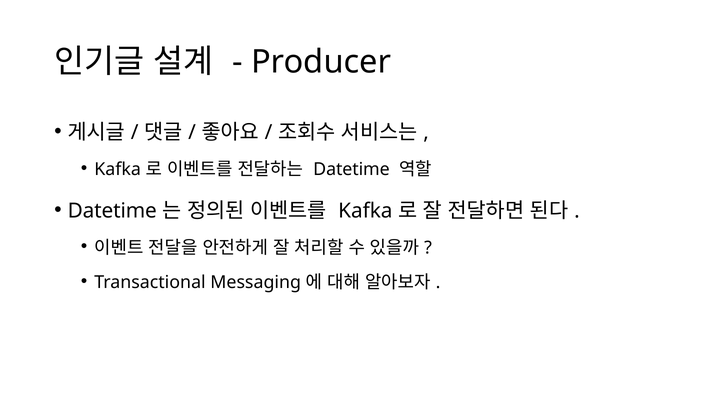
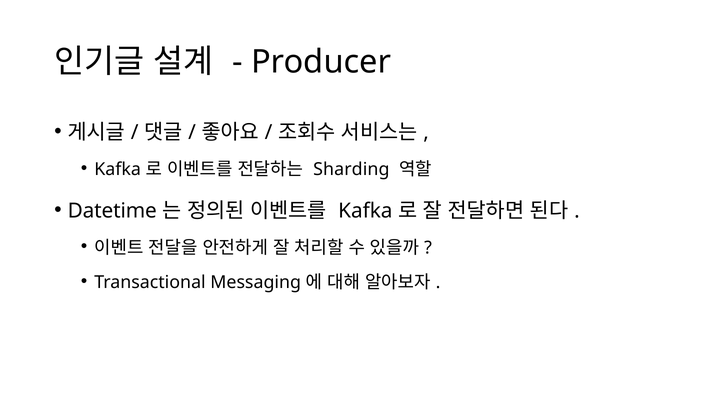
Datetime: Datetime -> Sharding (351, 169)
